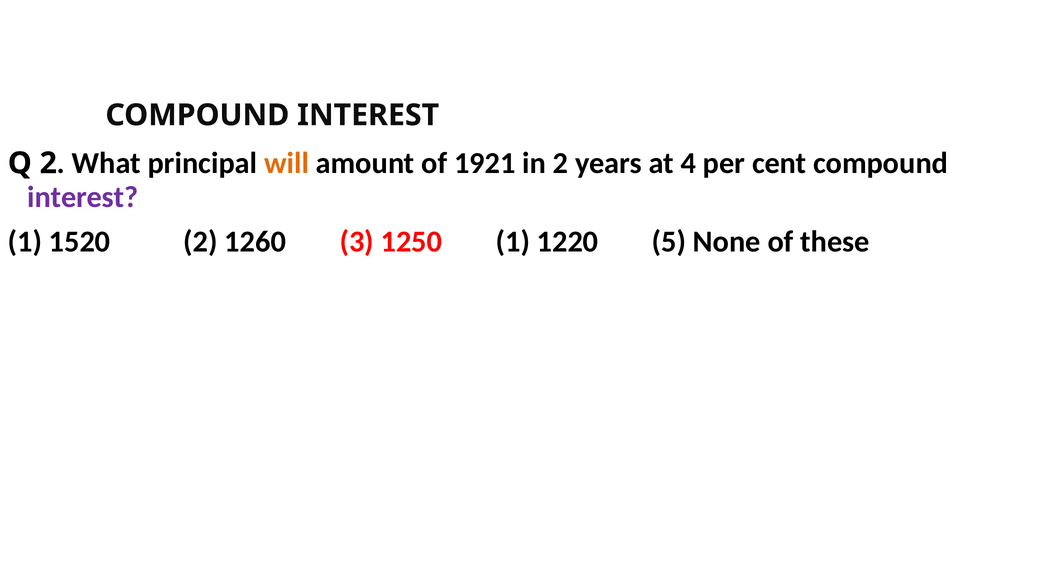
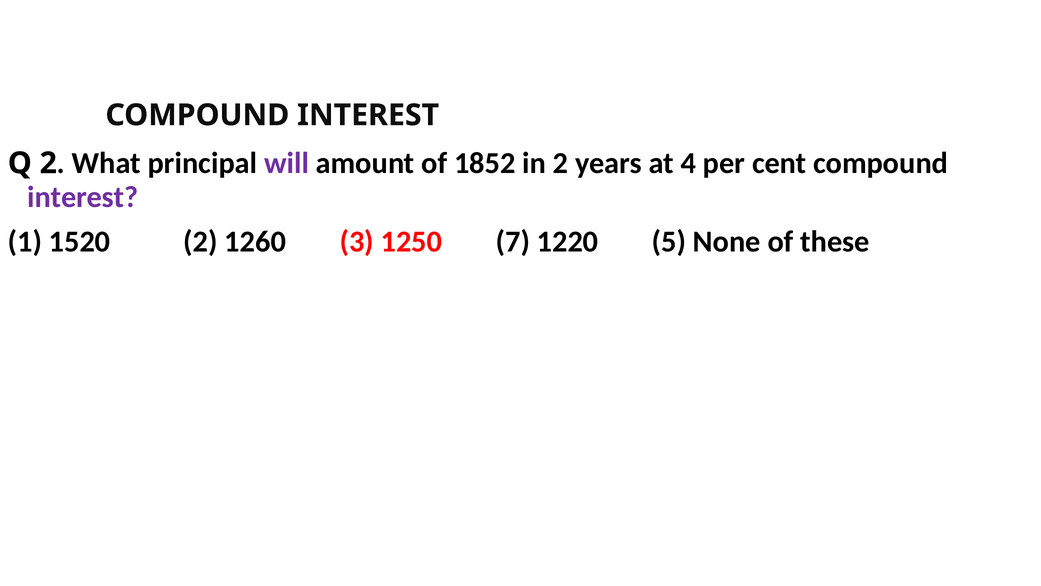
will colour: orange -> purple (287, 163)
1921: 1921 -> 1852 (485, 163)
1250 1: 1 -> 7 (513, 241)
